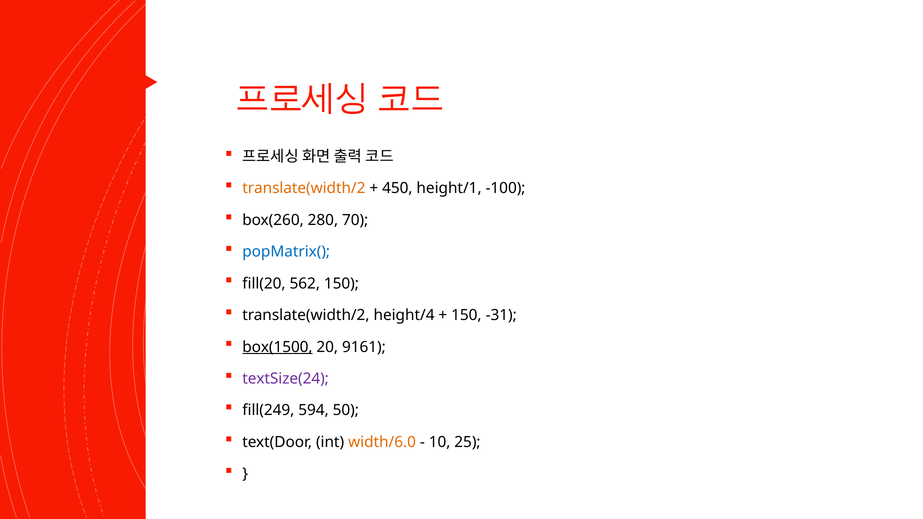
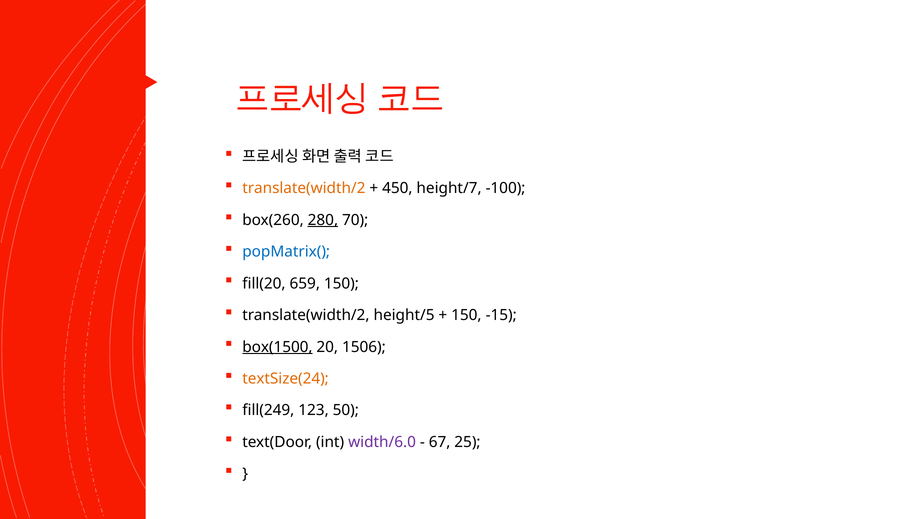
height/1: height/1 -> height/7 (449, 188)
280 underline: none -> present (323, 220)
562: 562 -> 659 (305, 284)
height/4: height/4 -> height/5 (404, 315)
-31: -31 -> -15 (501, 315)
9161: 9161 -> 1506 (364, 347)
textSize(24 colour: purple -> orange (286, 379)
594: 594 -> 123 (314, 411)
width/6.0 colour: orange -> purple (382, 442)
10: 10 -> 67 (440, 442)
